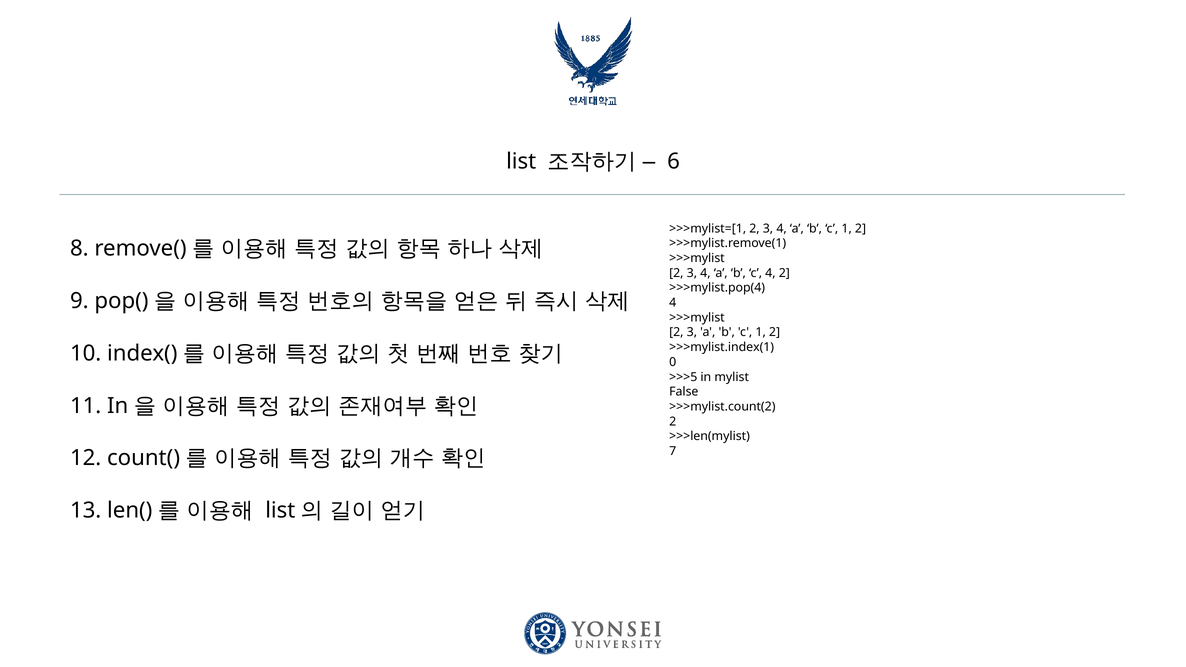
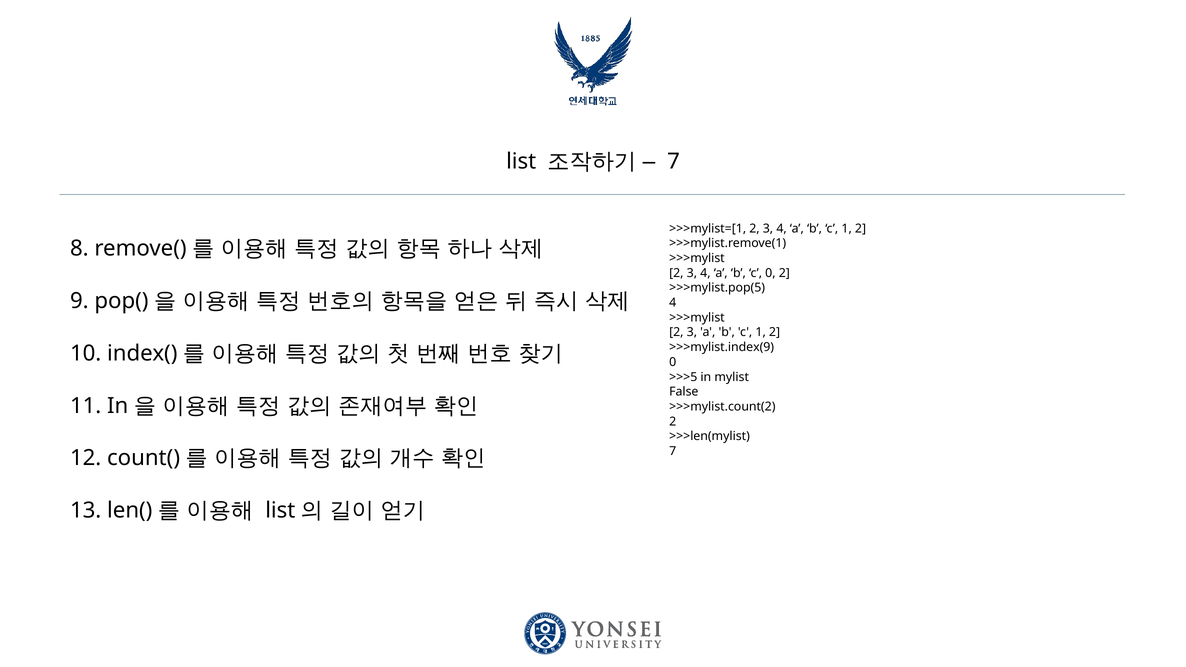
6: 6 -> 7 (674, 162)
c 4: 4 -> 0 (770, 273)
>>>mylist.pop(4: >>>mylist.pop(4 -> >>>mylist.pop(5 (717, 288)
>>>mylist.index(1: >>>mylist.index(1 -> >>>mylist.index(9 (722, 347)
